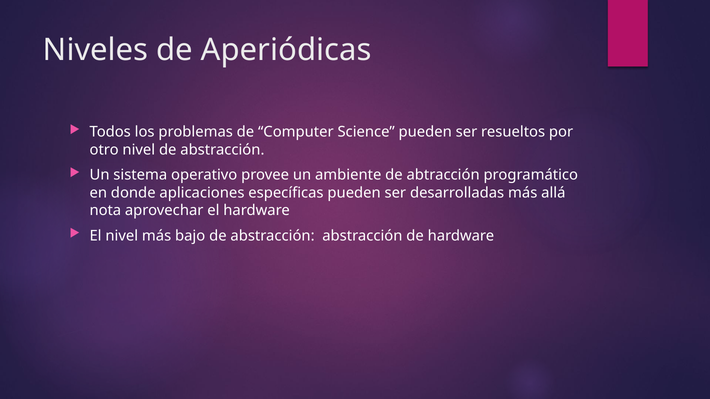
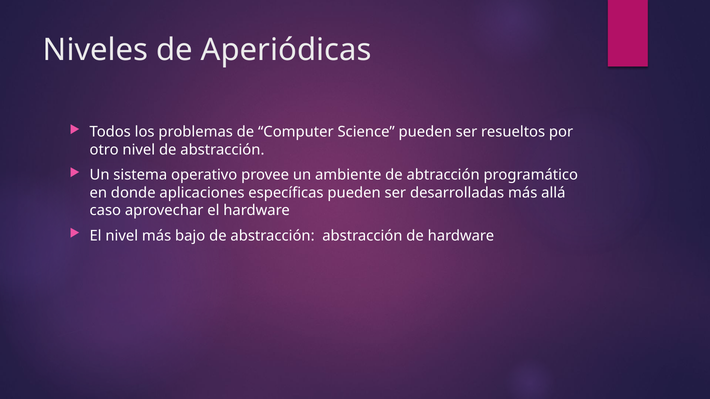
nota: nota -> caso (105, 211)
